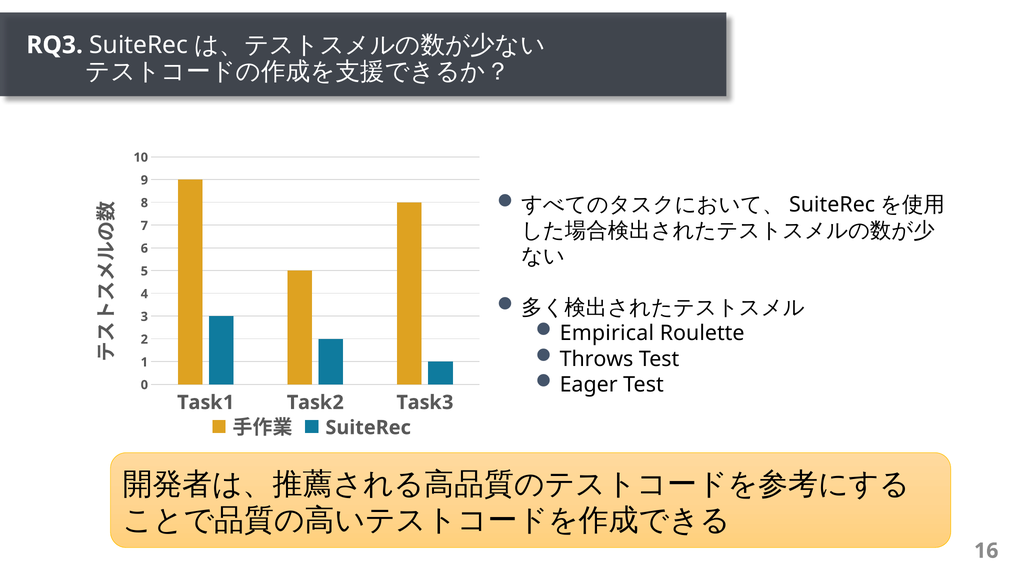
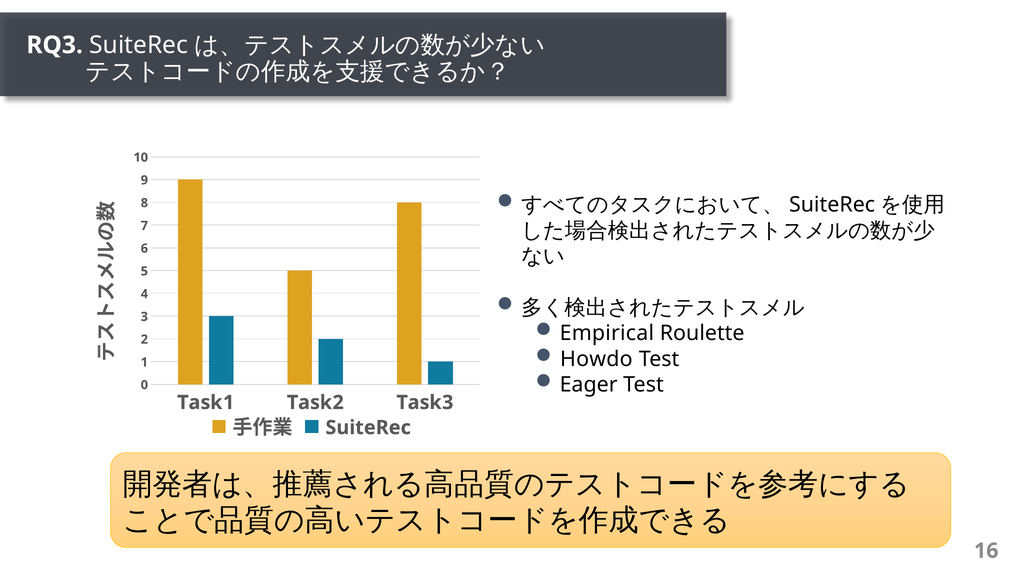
Throws: Throws -> Howdo (596, 359)
